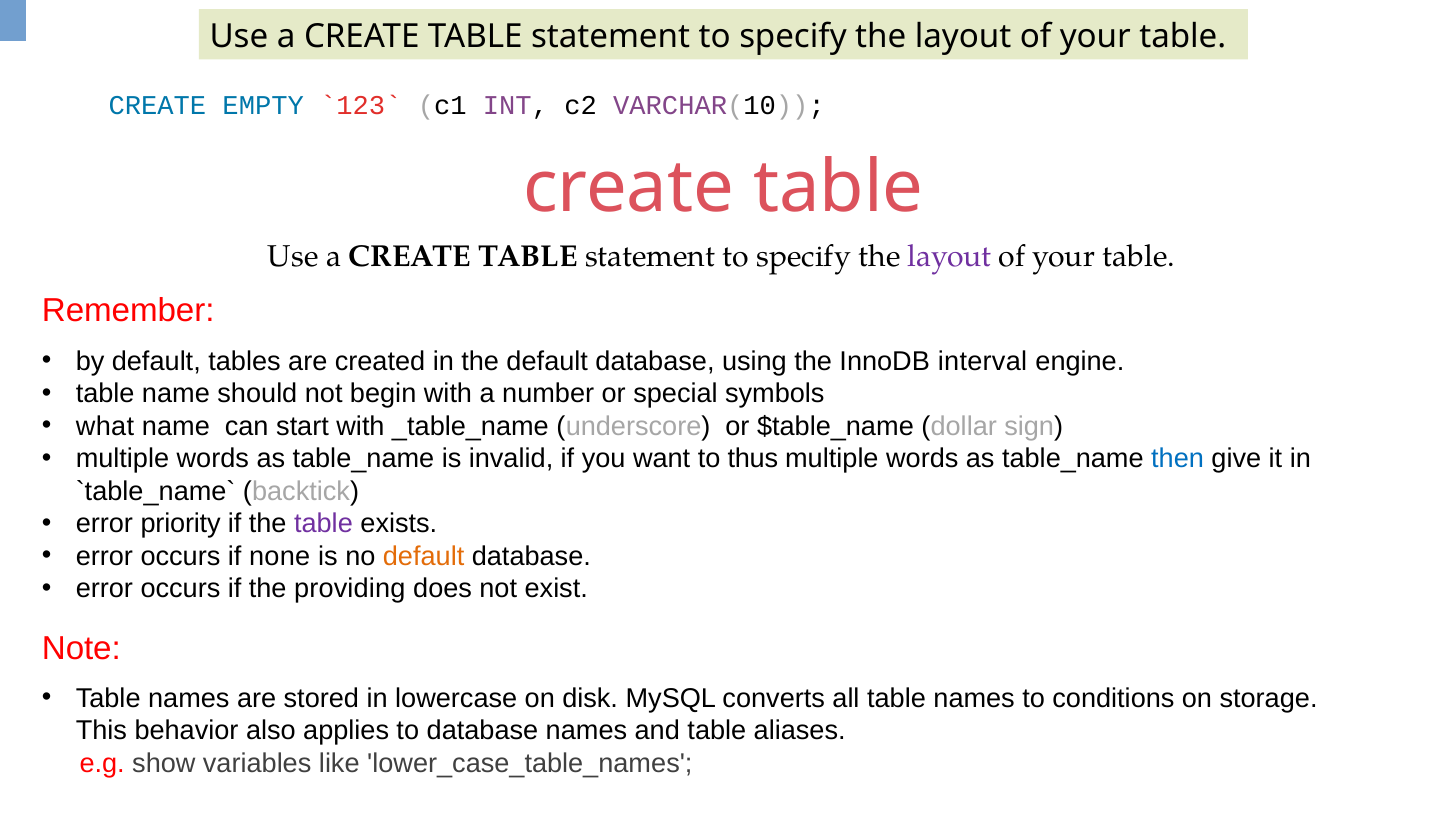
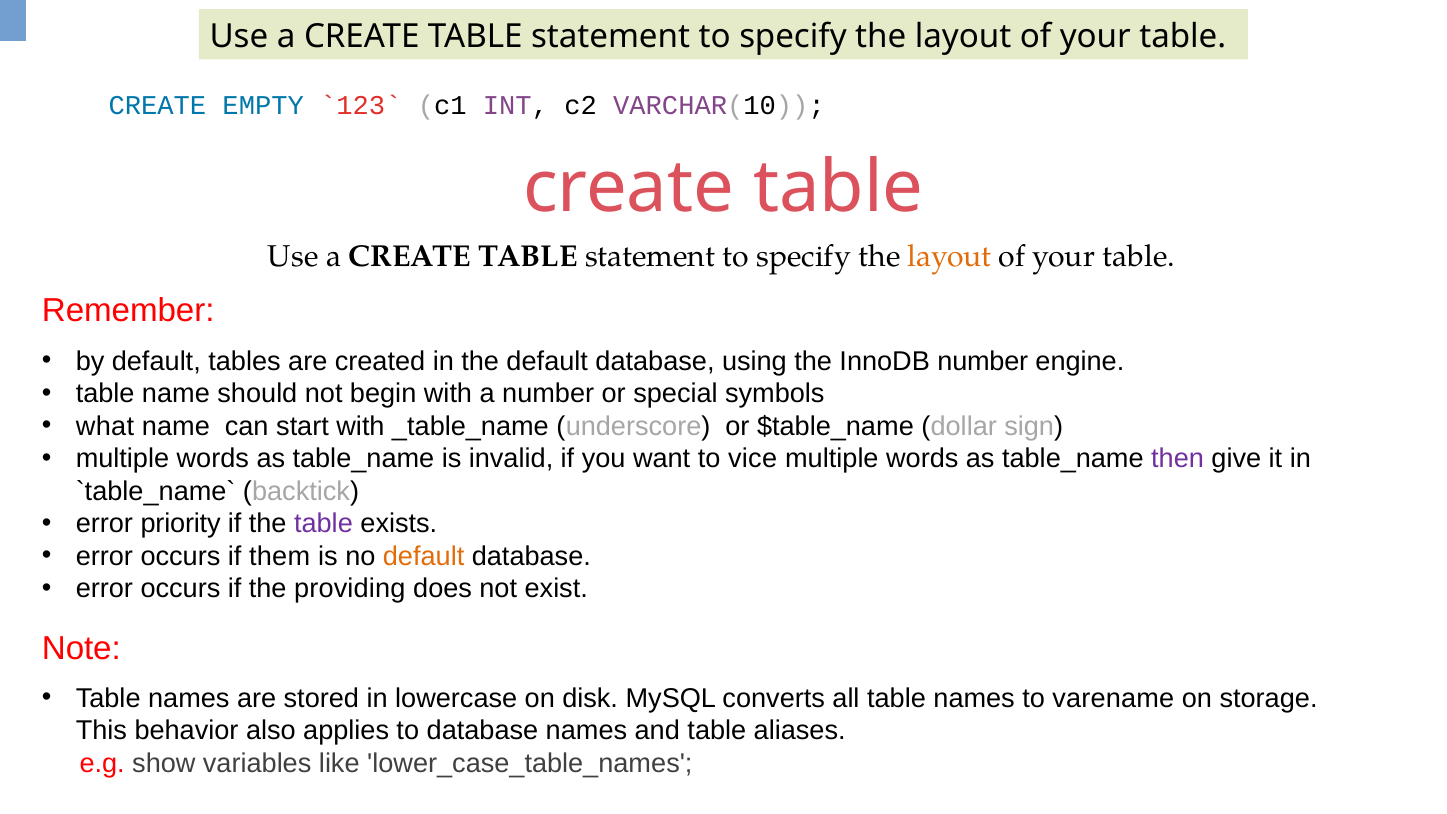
layout colour: purple -> orange (950, 256)
InnoDB interval: interval -> number (983, 361)
thus: thus -> vice (753, 459)
then colour: blue -> purple (1178, 459)
none: none -> them (280, 556)
conditions: conditions -> varename (1113, 698)
